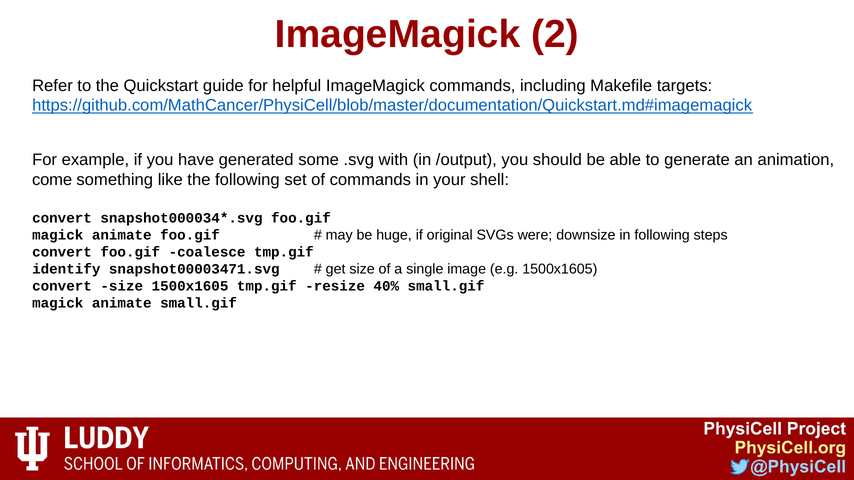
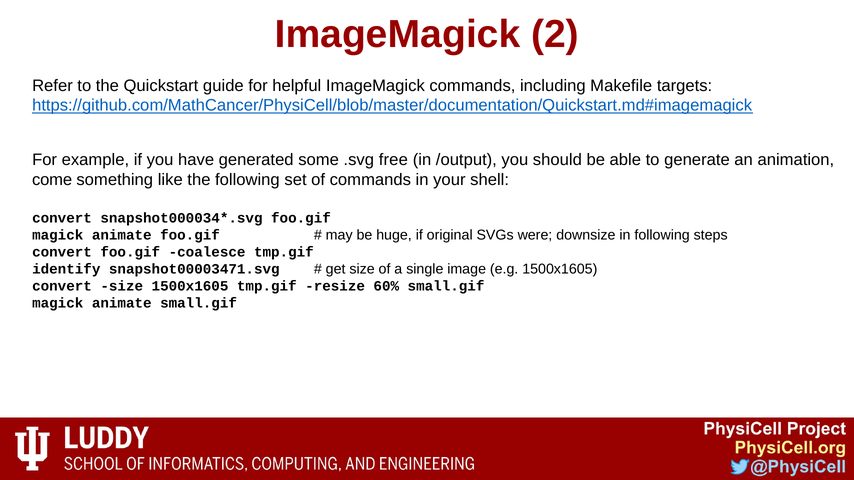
with: with -> free (393, 160)
40%: 40% -> 60% (386, 286)
